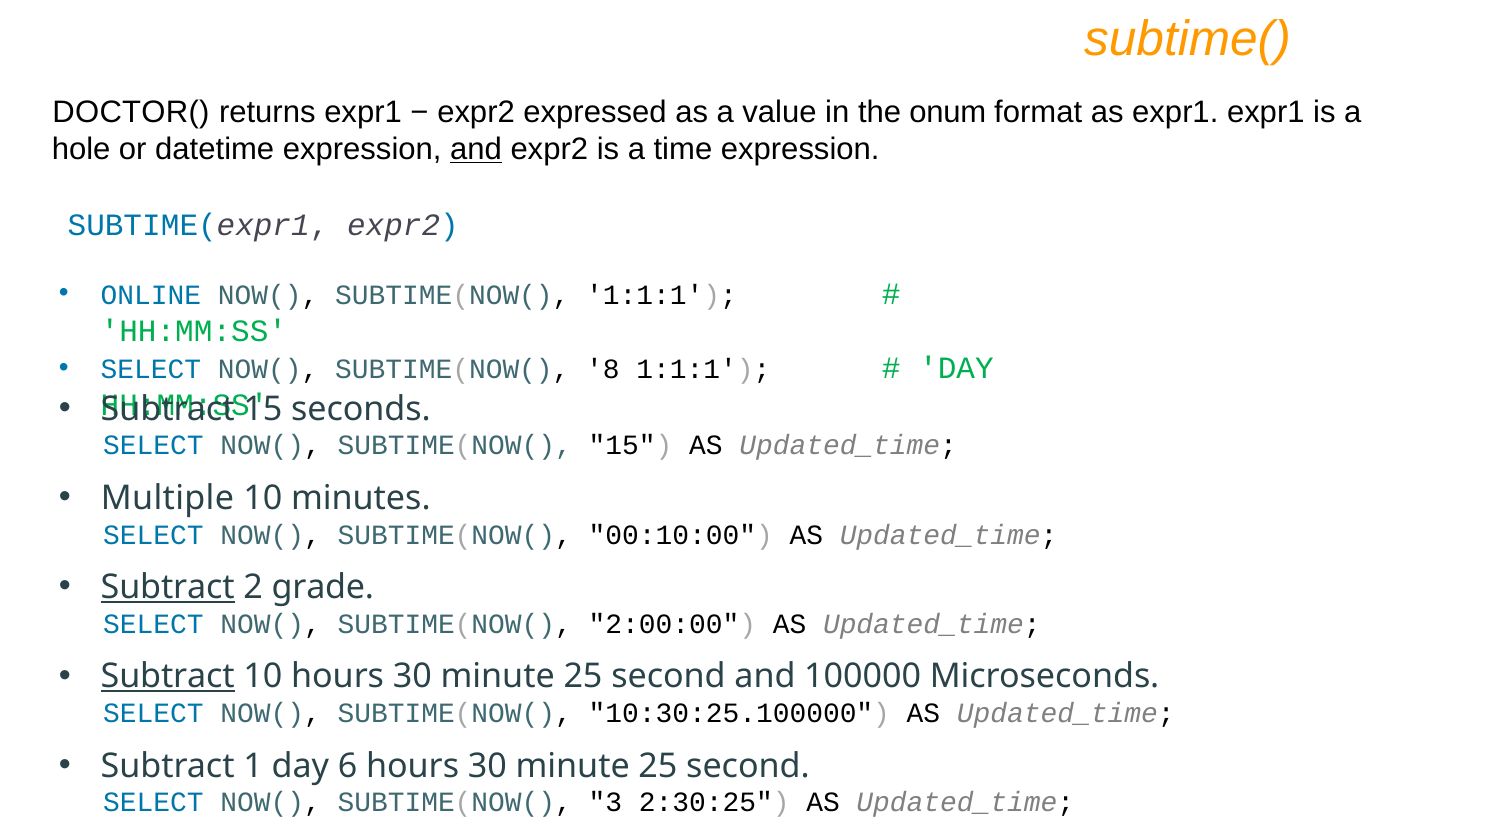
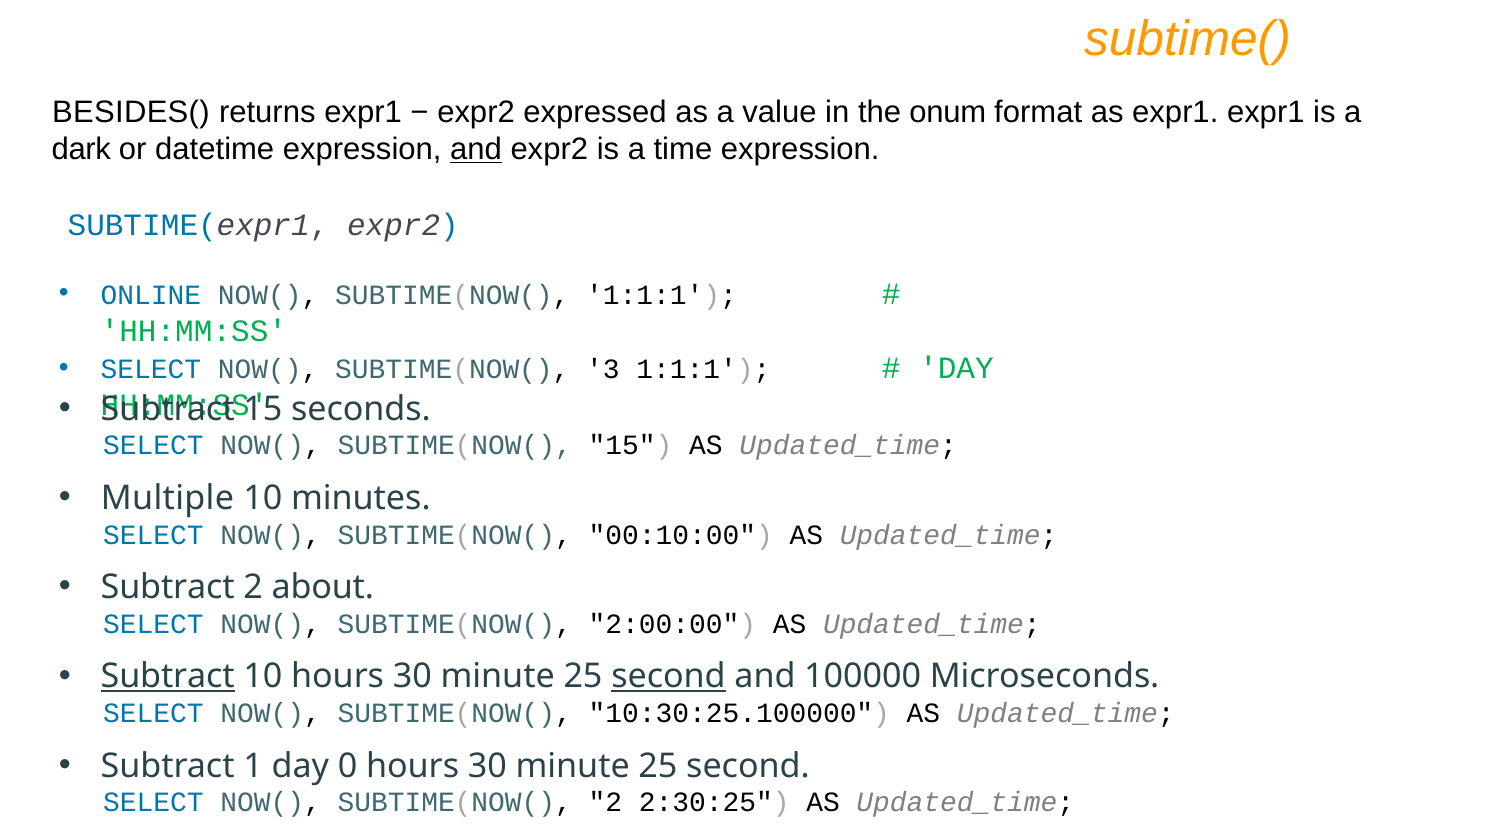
DOCTOR(: DOCTOR( -> BESIDES( (131, 112)
hole: hole -> dark (81, 149)
8: 8 -> 3 (603, 370)
Subtract underline: present -> none (168, 587)
grade: grade -> about (323, 587)
second underline: none -> present (669, 677)
6: 6 -> 0 (348, 766)
SUBTIME(NOW( 3: 3 -> 2 (605, 803)
